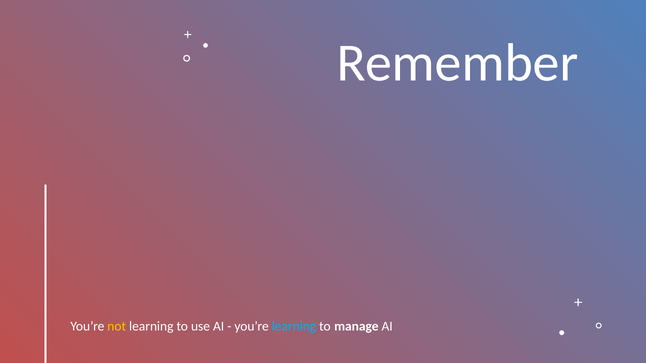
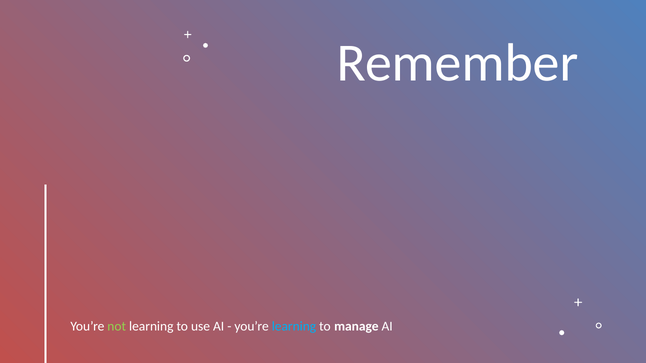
not colour: yellow -> light green (117, 327)
